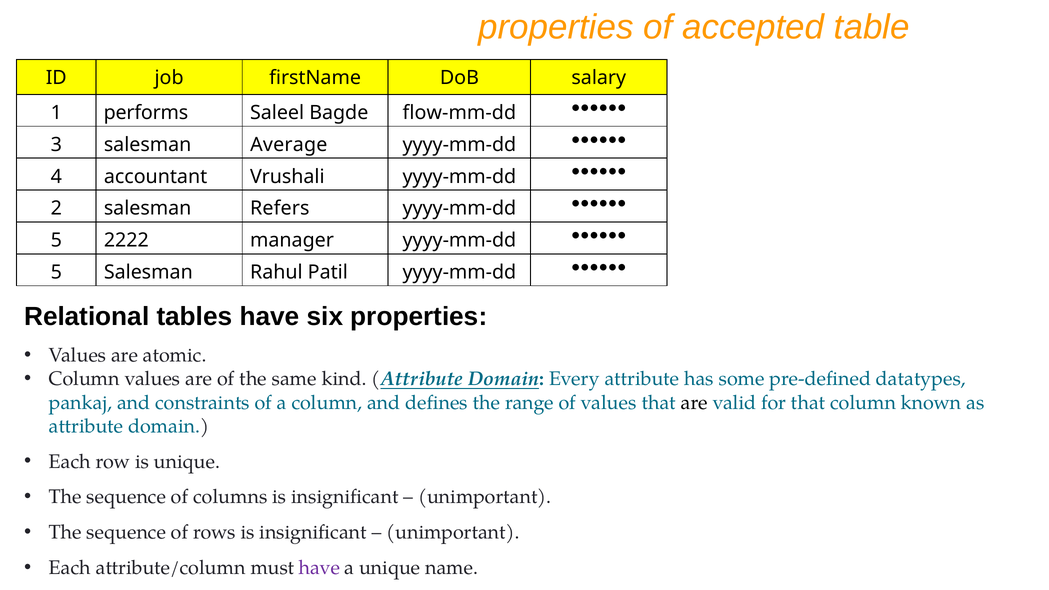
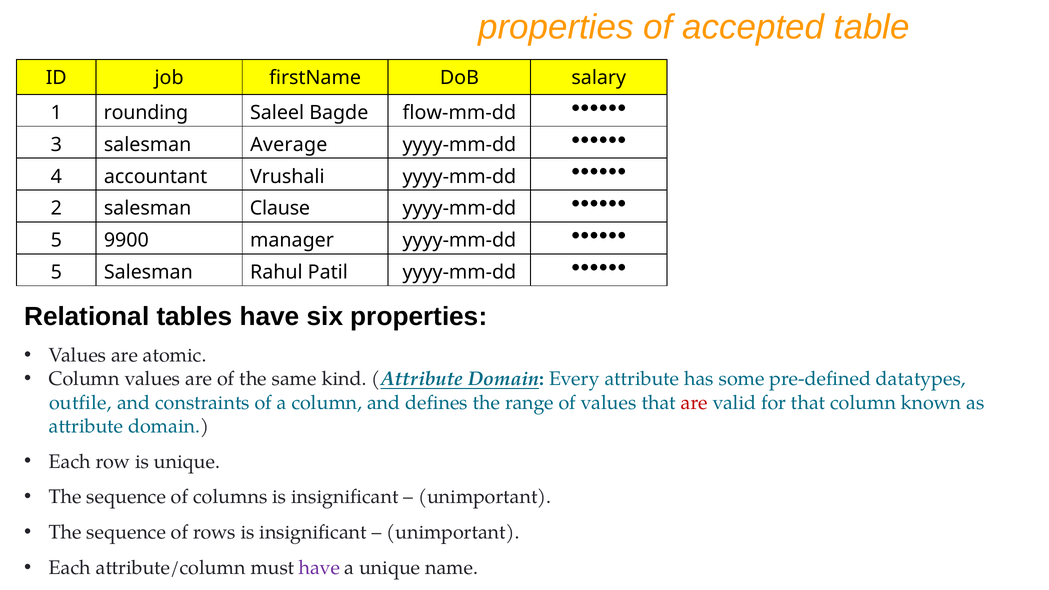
performs: performs -> rounding (146, 113)
Refers: Refers -> Clause (280, 208)
2222: 2222 -> 9900 (126, 240)
pankaj: pankaj -> outfile (80, 403)
are colour: black -> red (694, 403)
